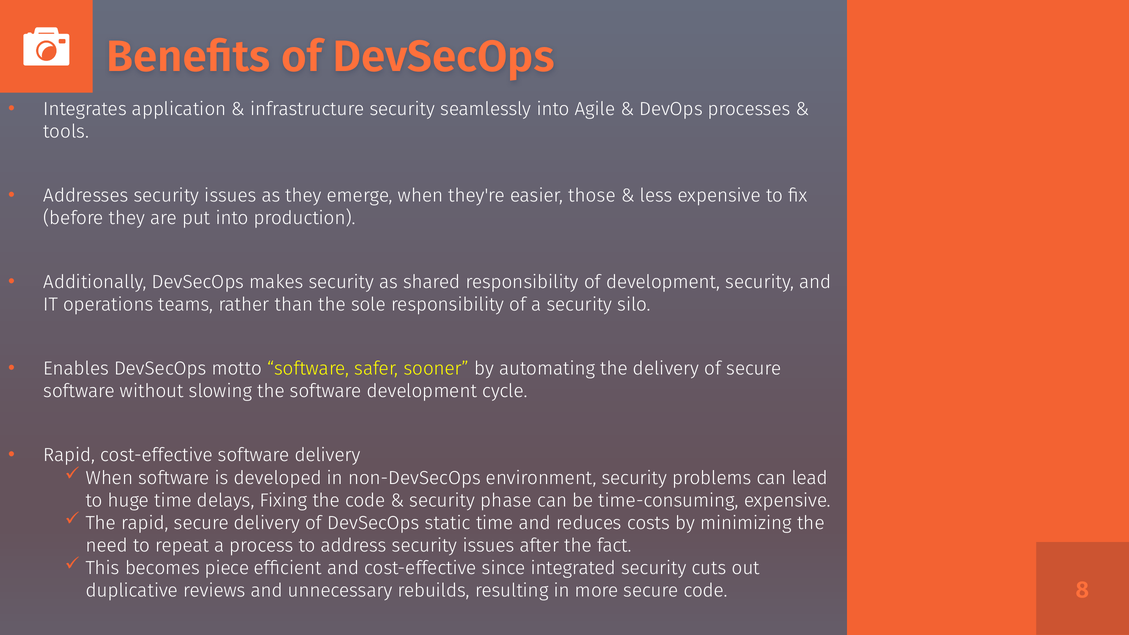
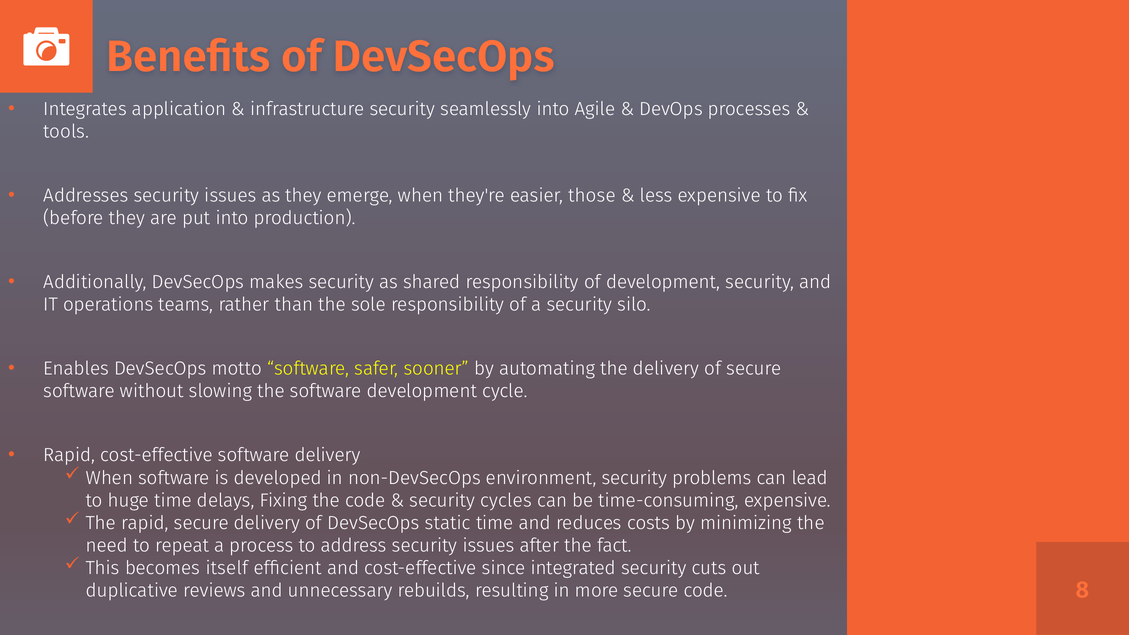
phase: phase -> cycles (506, 500)
piece: piece -> itself (227, 568)
